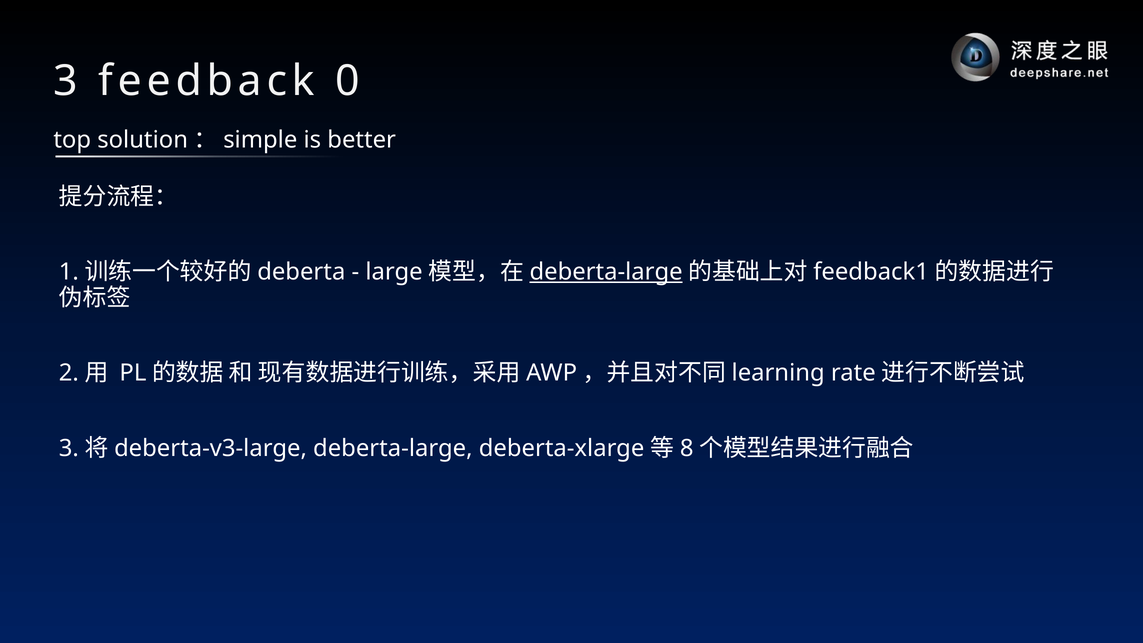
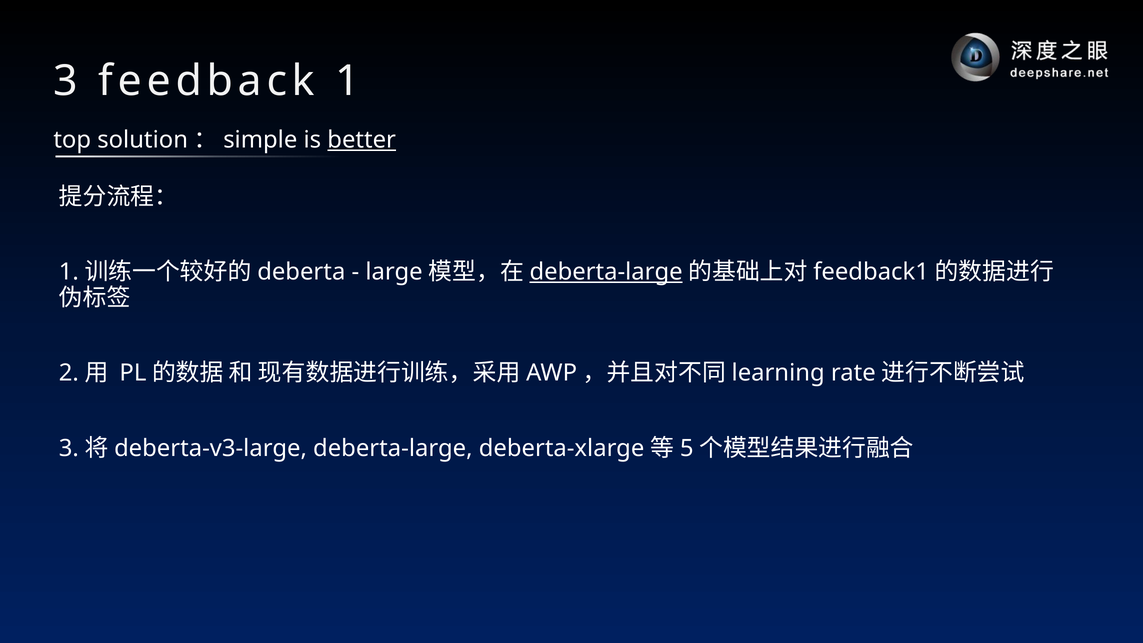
feedback 0: 0 -> 1 (348, 81)
better underline: none -> present (362, 140)
8: 8 -> 5 (687, 448)
